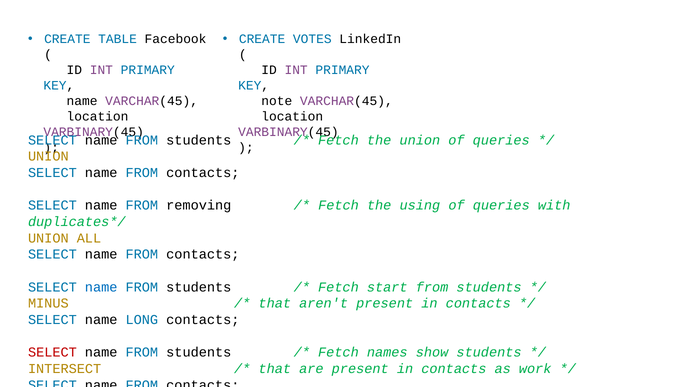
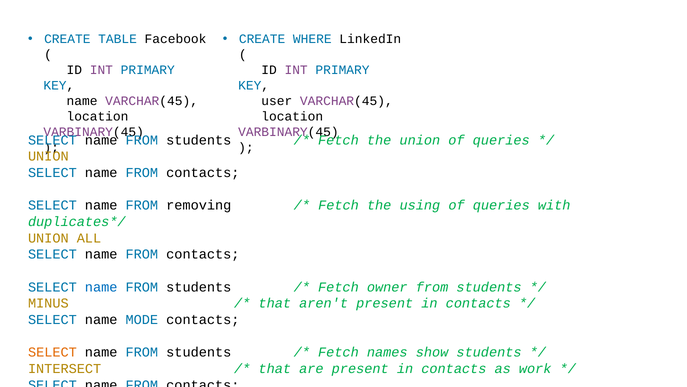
VOTES: VOTES -> WHERE (312, 39)
note: note -> user (277, 101)
start: start -> owner (387, 287)
LONG: LONG -> MODE (142, 319)
SELECT colour: red -> orange (52, 352)
